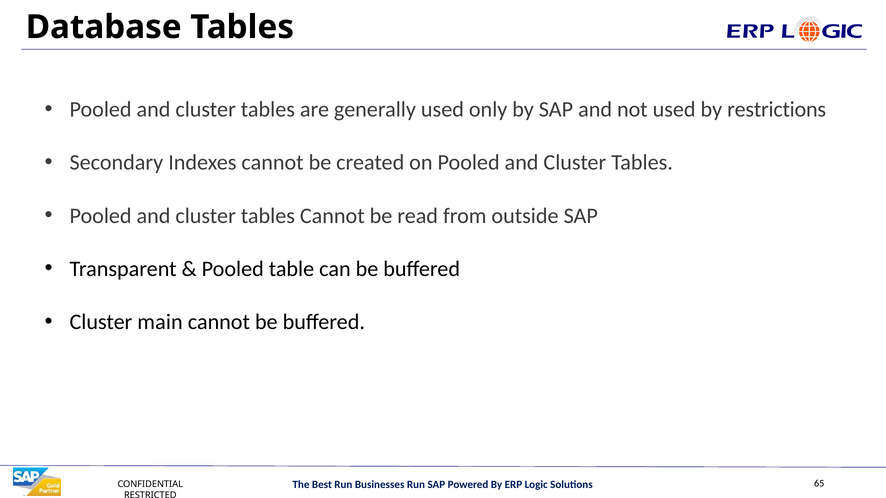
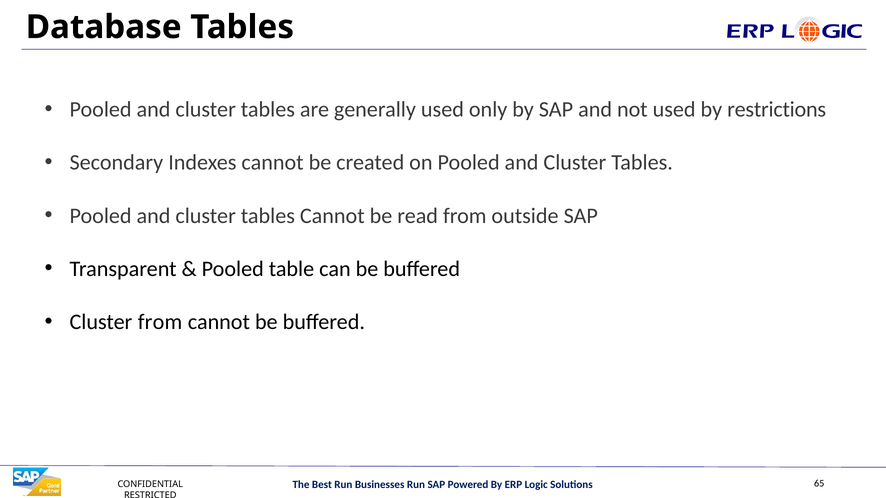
Cluster main: main -> from (160, 322)
